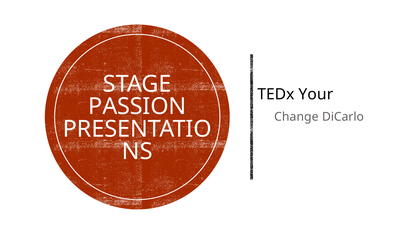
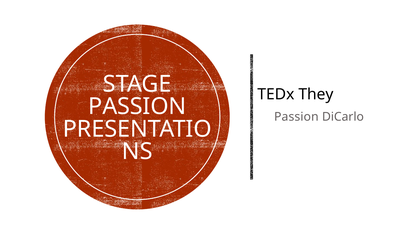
Your: Your -> They (316, 94)
Change: Change -> Passion (296, 117)
